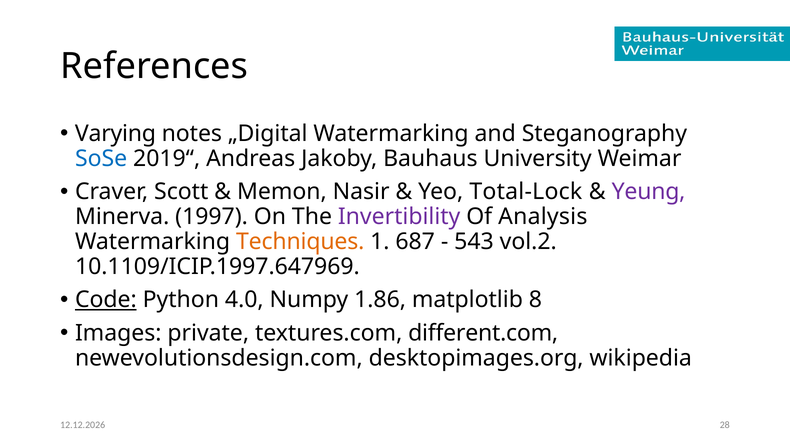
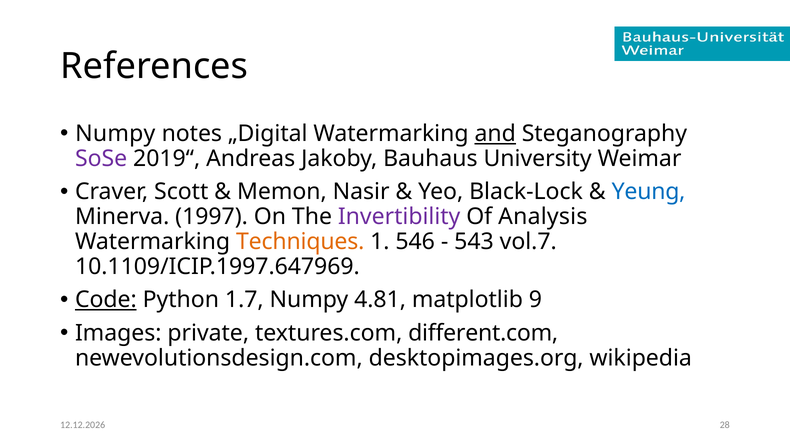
Varying: Varying -> Numpy (115, 134)
and underline: none -> present (495, 134)
SoSe colour: blue -> purple (101, 158)
Total-Lock: Total-Lock -> Black-Lock (526, 192)
Yeung colour: purple -> blue (649, 192)
687: 687 -> 546 (415, 241)
vol.2: vol.2 -> vol.7 (528, 241)
4.0: 4.0 -> 1.7 (244, 299)
1.86: 1.86 -> 4.81 (380, 299)
8: 8 -> 9 (535, 299)
